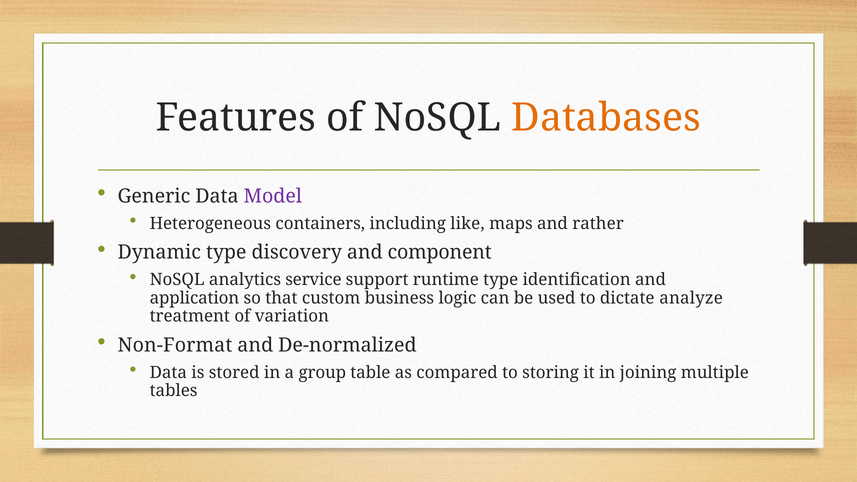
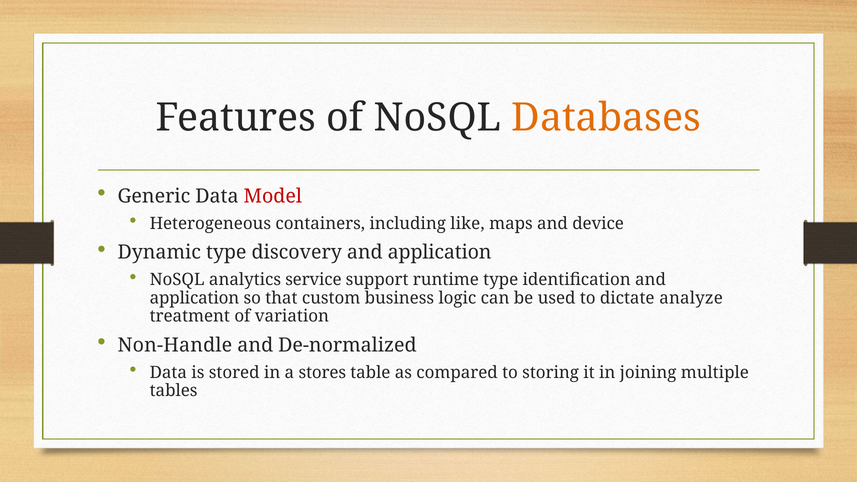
Model colour: purple -> red (273, 196)
rather: rather -> device (598, 224)
discovery and component: component -> application (440, 252)
Non-Format: Non-Format -> Non-Handle (175, 345)
group: group -> stores (322, 373)
